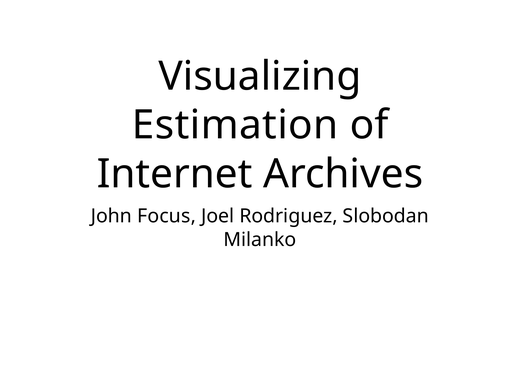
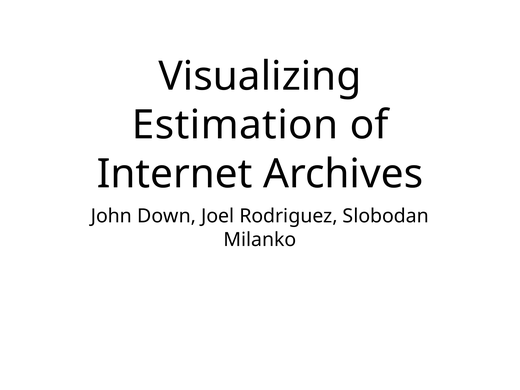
Focus: Focus -> Down (167, 216)
